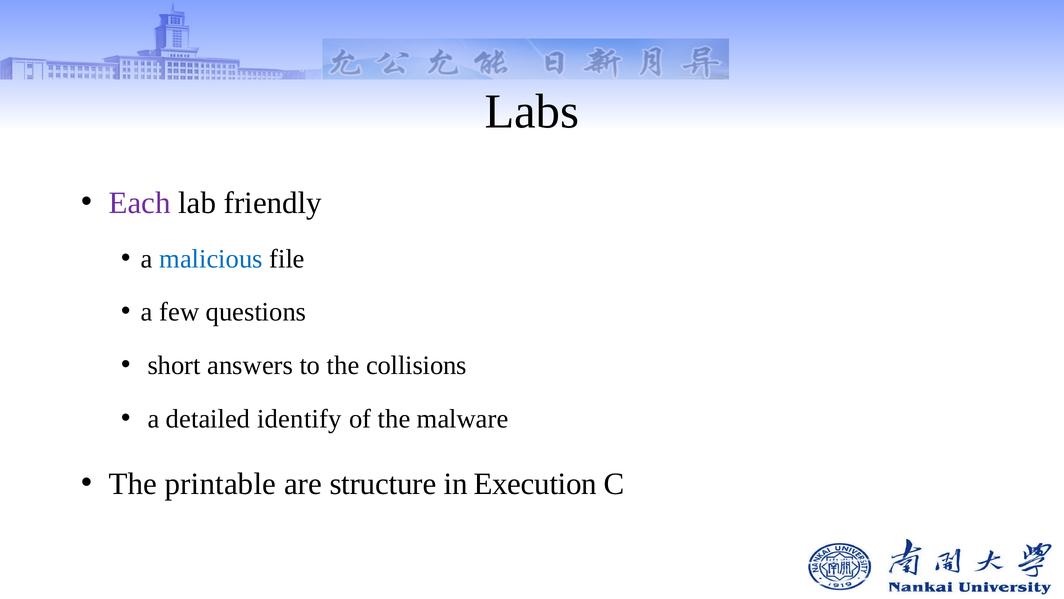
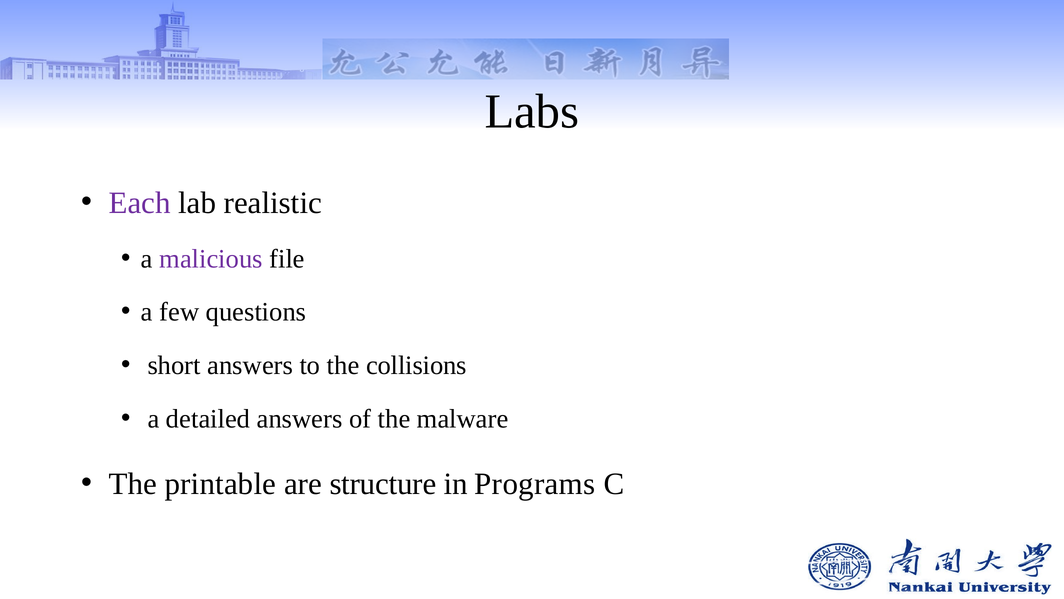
friendly: friendly -> realistic (273, 203)
malicious colour: blue -> purple (211, 259)
detailed identify: identify -> answers (300, 419)
Execution: Execution -> Programs (535, 483)
